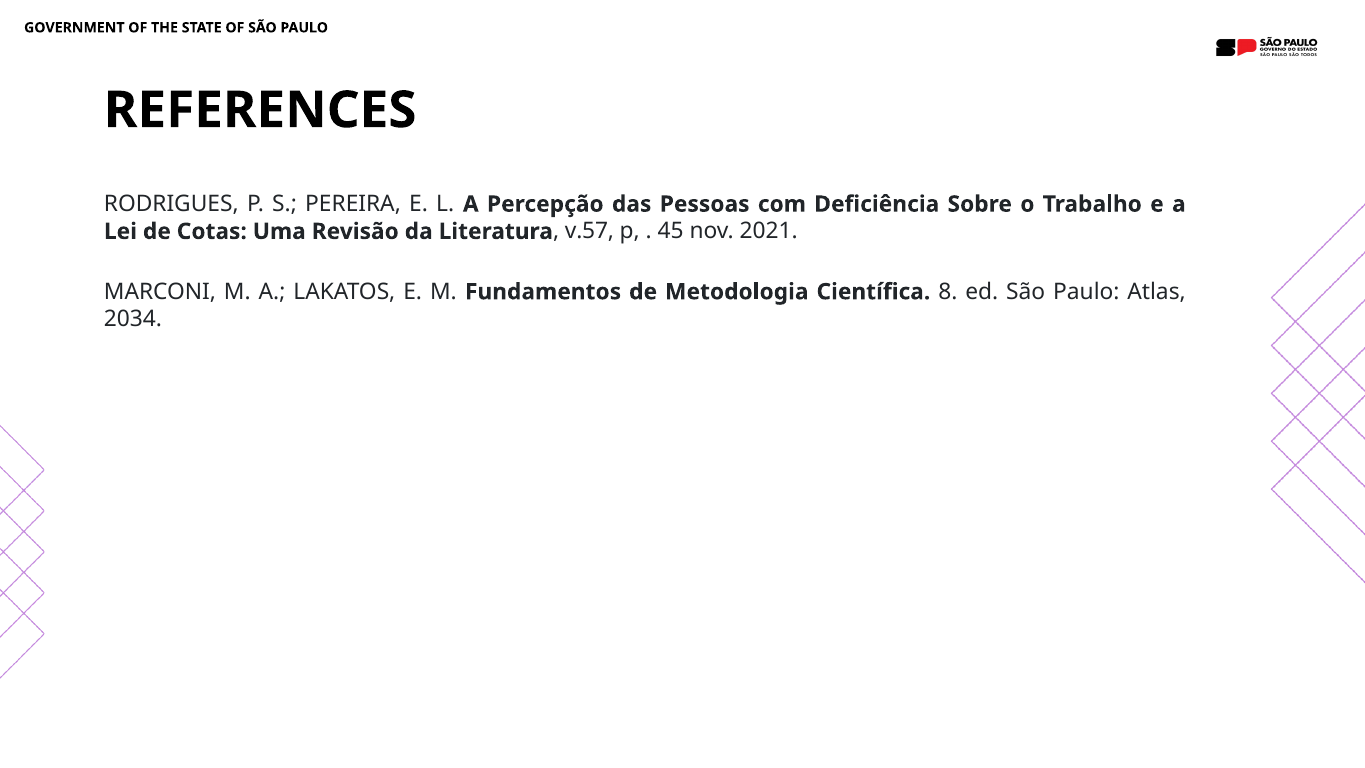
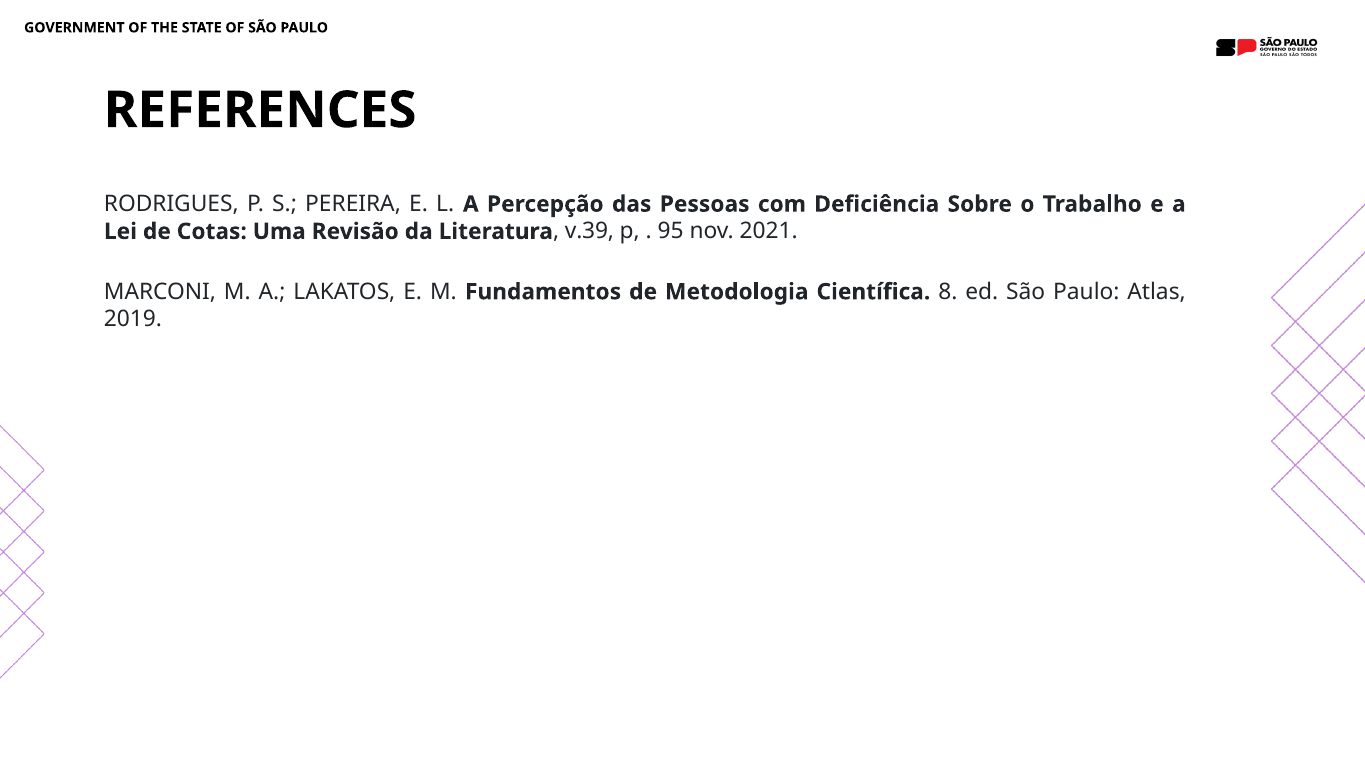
v.57: v.57 -> v.39 (589, 231)
45: 45 -> 95 (671, 231)
2034: 2034 -> 2019 (133, 319)
